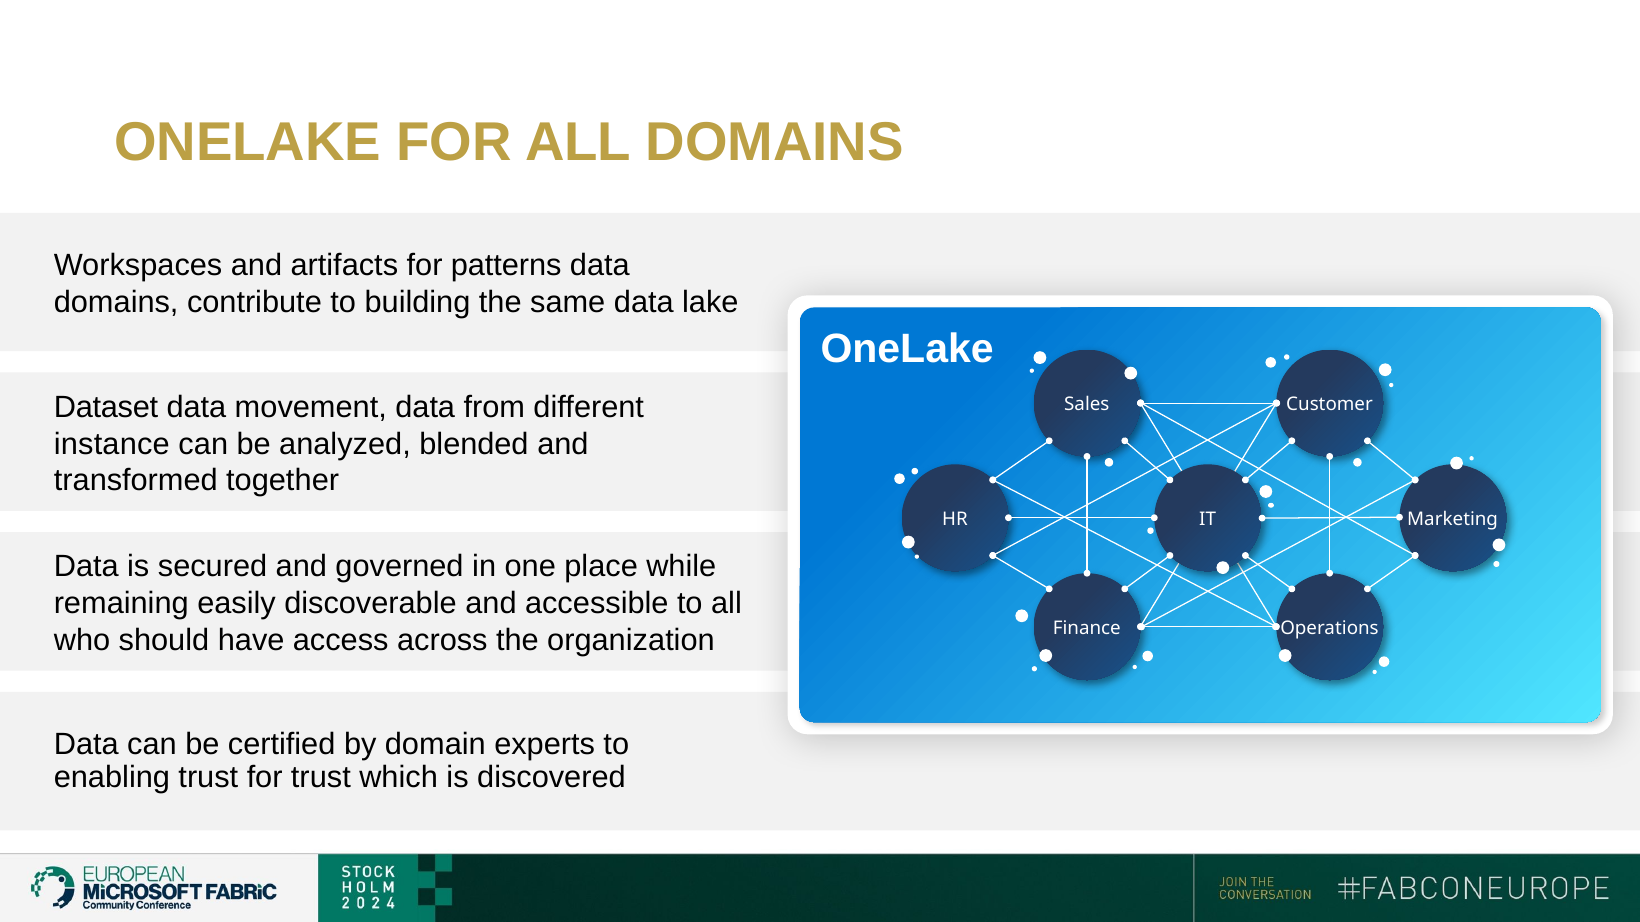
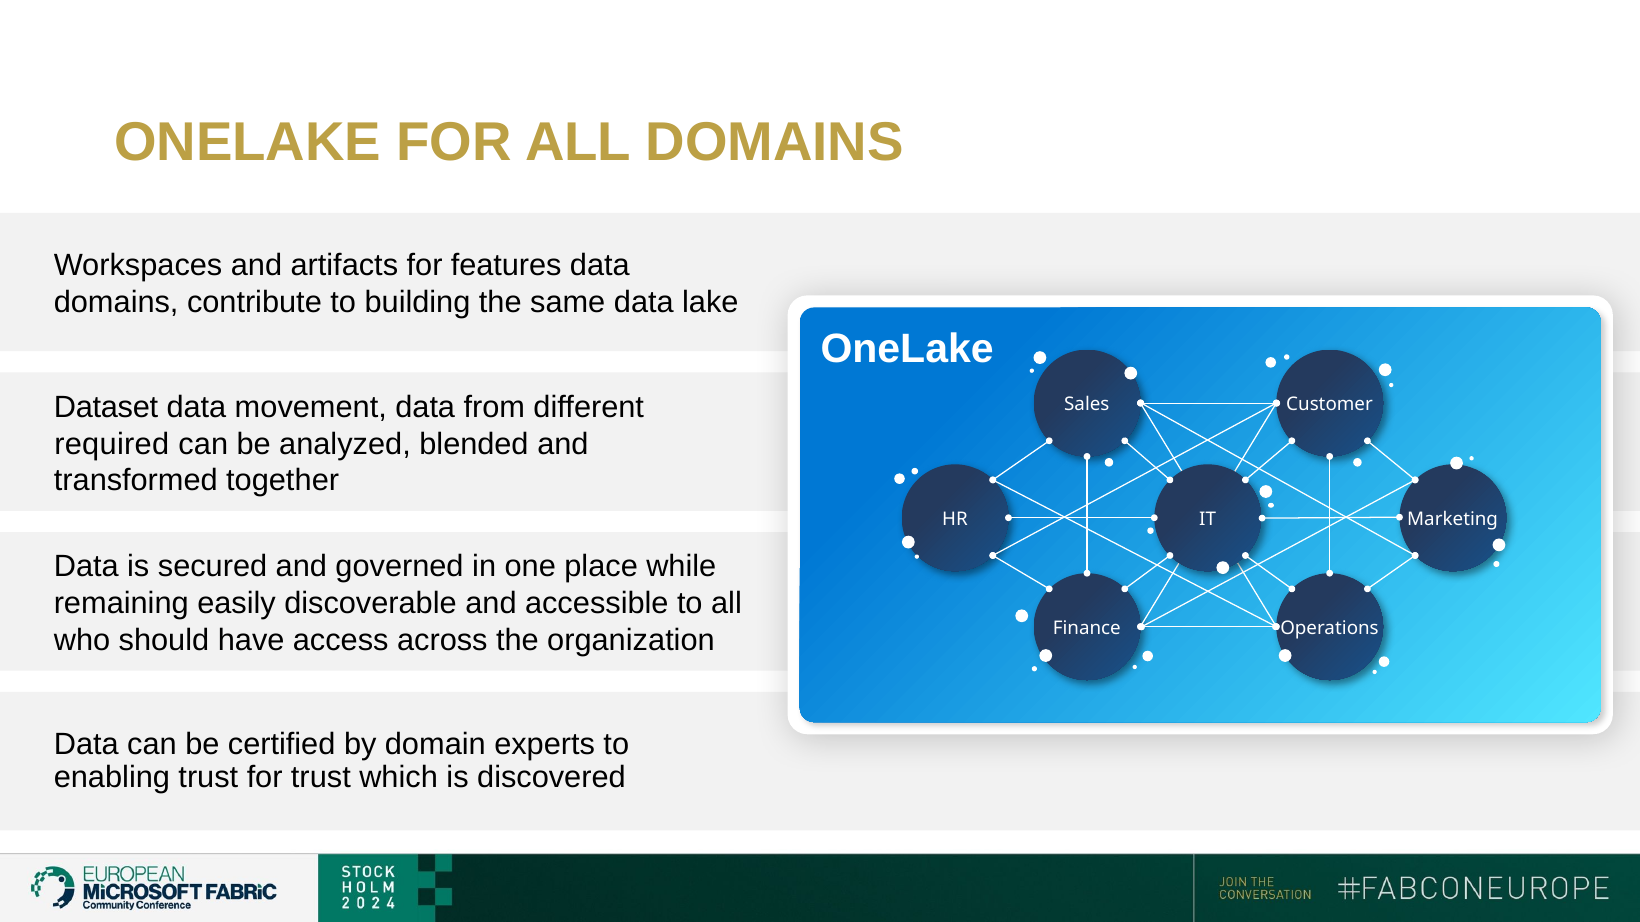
patterns: patterns -> features (506, 265)
instance: instance -> required (112, 444)
